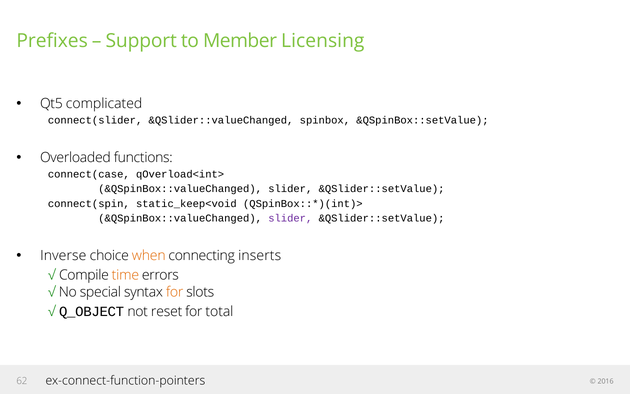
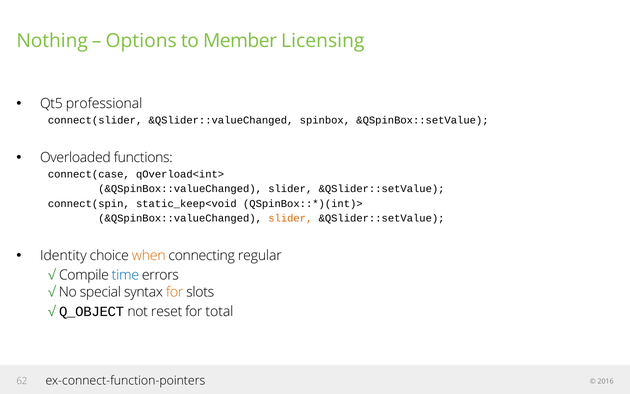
Prefixes: Prefixes -> Nothing (52, 41)
Support: Support -> Options (141, 41)
complicated: complicated -> professional (104, 104)
slider colour: purple -> orange (290, 218)
Inverse: Inverse -> Identity (63, 256)
inserts: inserts -> regular (260, 256)
time colour: orange -> blue (125, 275)
